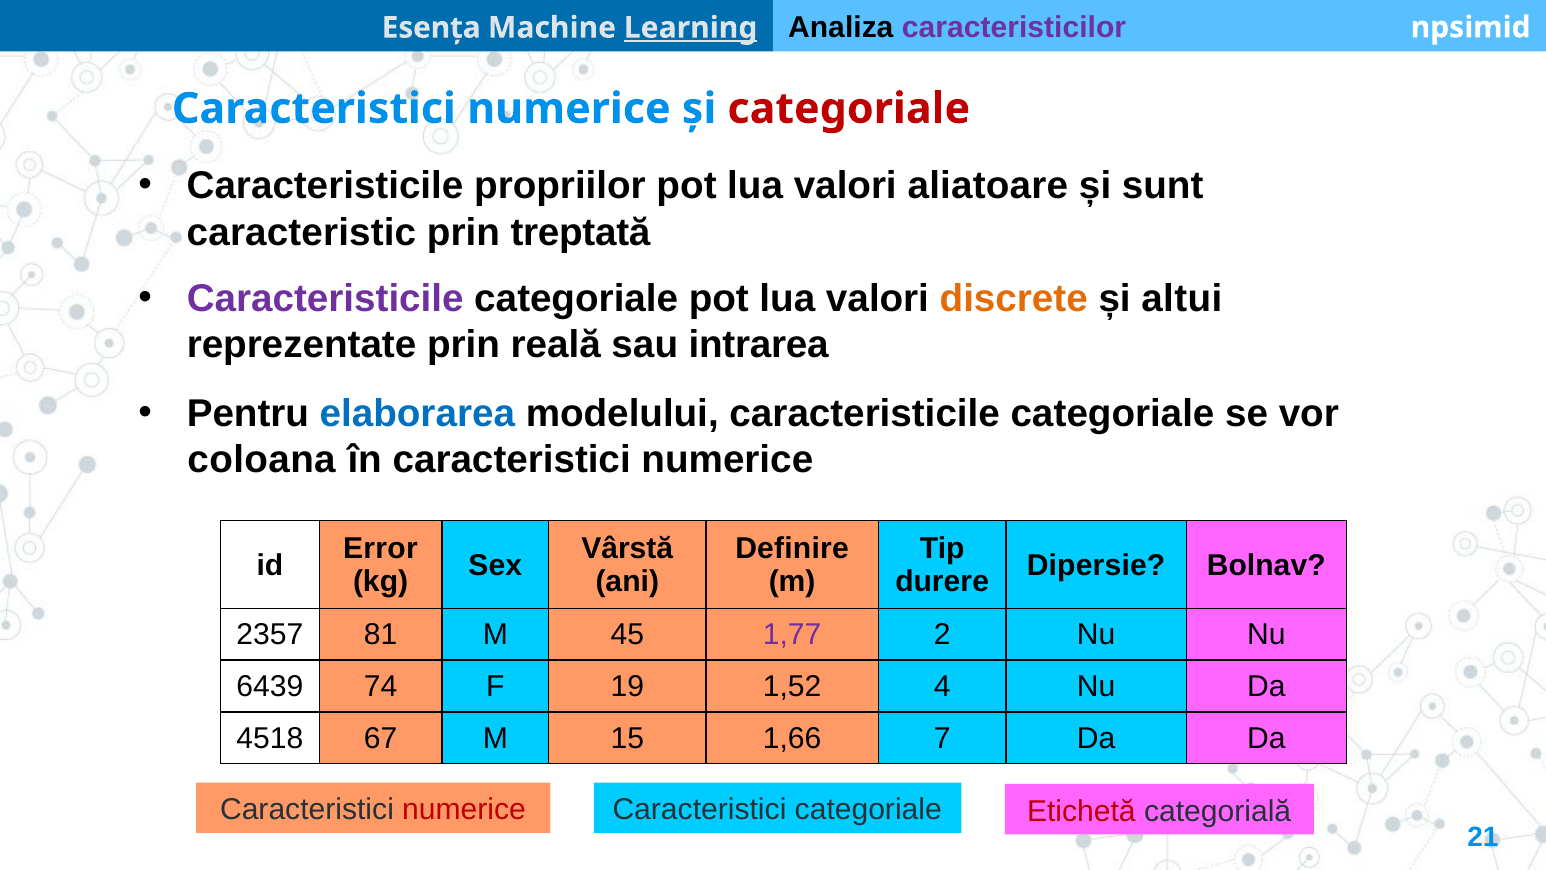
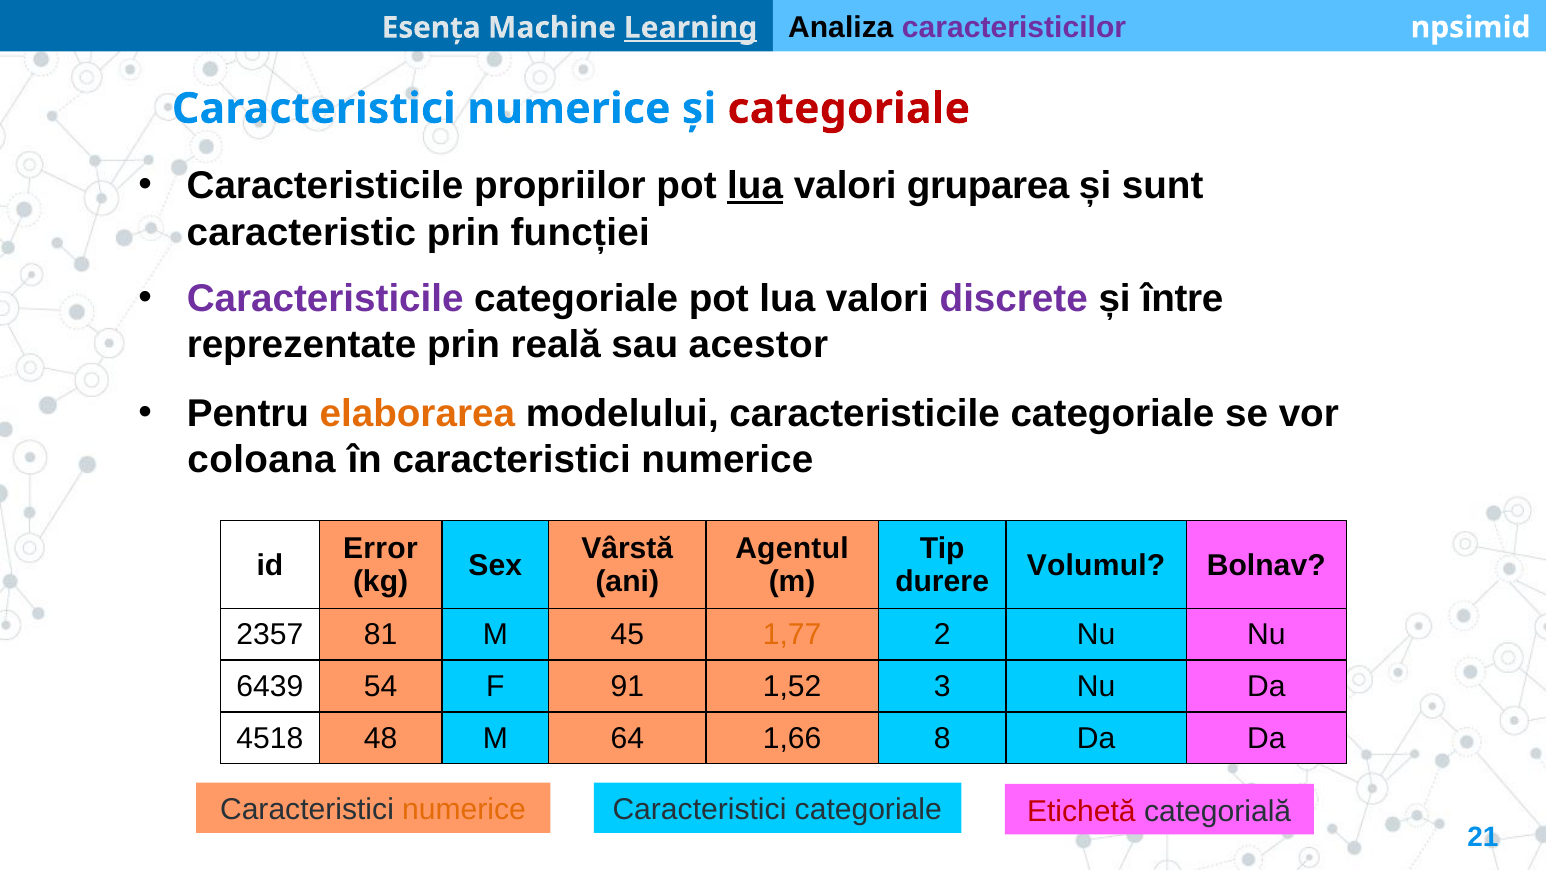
lua underline: none -> present (755, 186)
aliatoare: aliatoare -> gruparea (988, 186)
treptată: treptată -> funcției (580, 232)
discrete colour: orange -> purple (1014, 299)
altui: altui -> între (1182, 299)
intrarea: intrarea -> acestor (758, 345)
elaborarea colour: blue -> orange (417, 414)
Definire: Definire -> Agentul (792, 548)
Dipersie: Dipersie -> Volumul (1096, 565)
1,77 colour: purple -> orange (792, 635)
74: 74 -> 54 (381, 686)
19: 19 -> 91 (627, 686)
4: 4 -> 3 (942, 686)
67: 67 -> 48 (381, 738)
15: 15 -> 64 (627, 738)
7: 7 -> 8 (942, 738)
numerice colour: red -> orange (464, 810)
